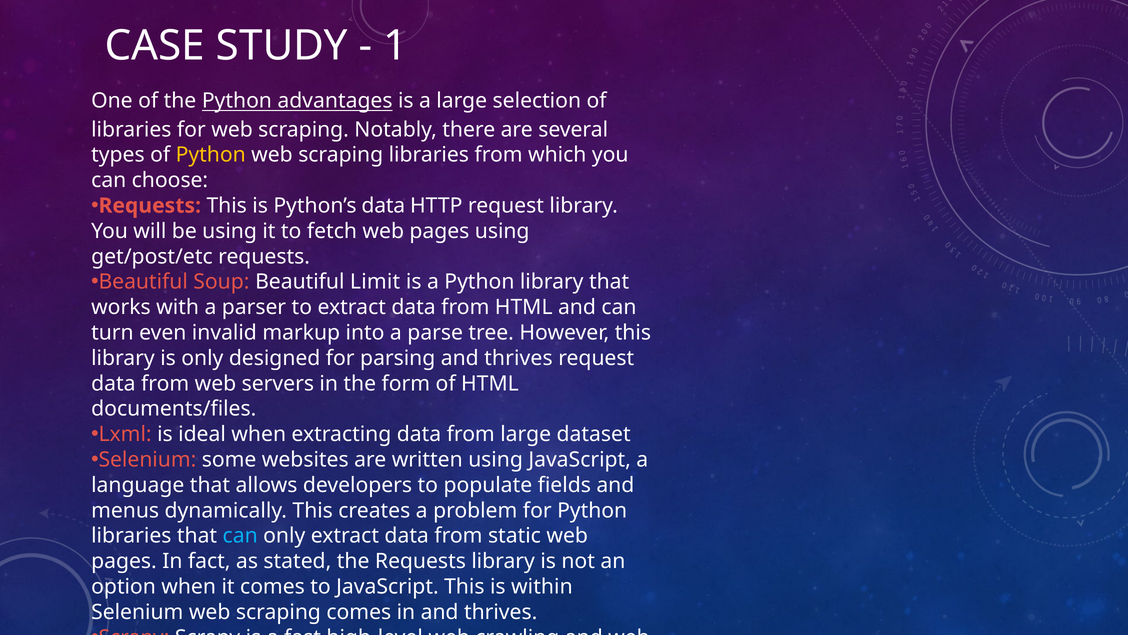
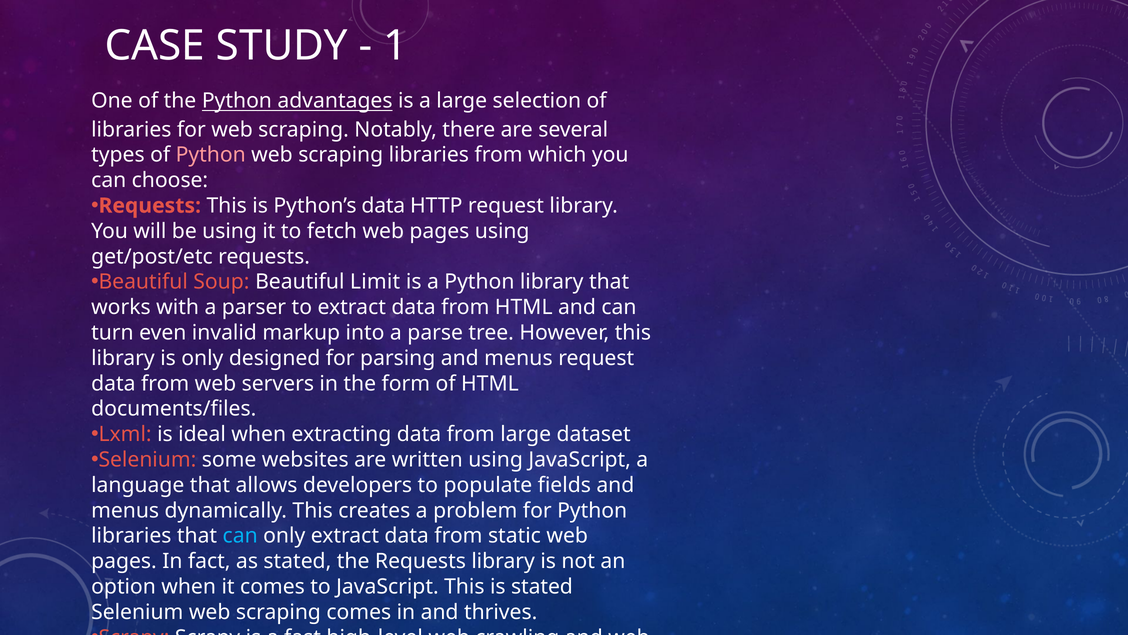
Python colour: yellow -> pink (211, 155)
parsing and thrives: thrives -> menus (518, 358)
is within: within -> stated (542, 586)
